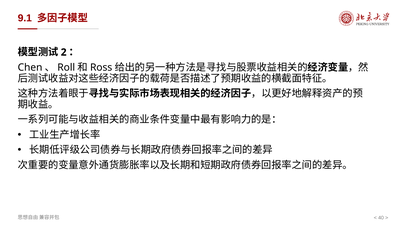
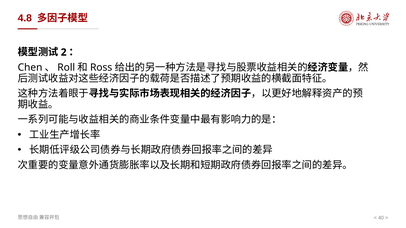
9.1: 9.1 -> 4.8 (25, 18)
